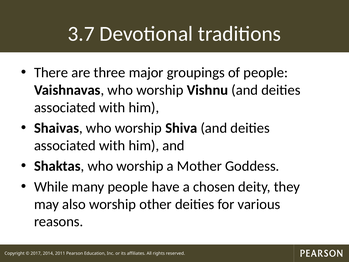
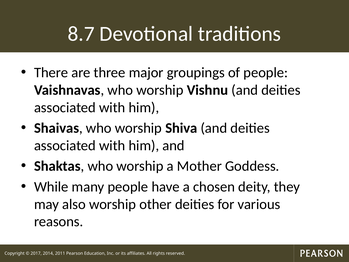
3.7: 3.7 -> 8.7 (81, 34)
